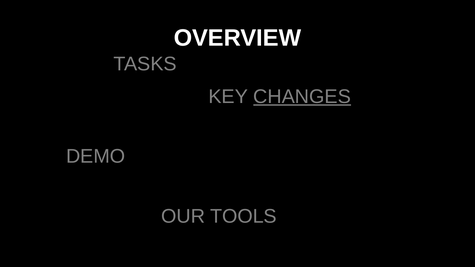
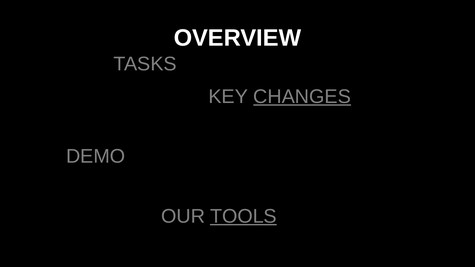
TOOLS underline: none -> present (243, 216)
